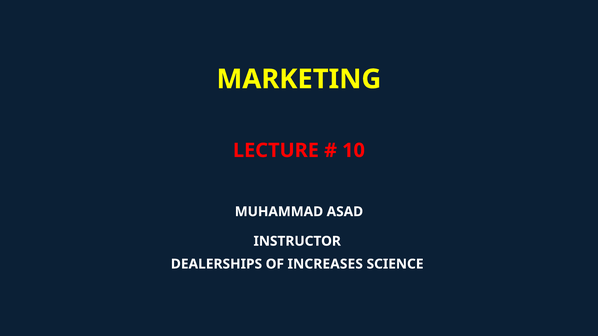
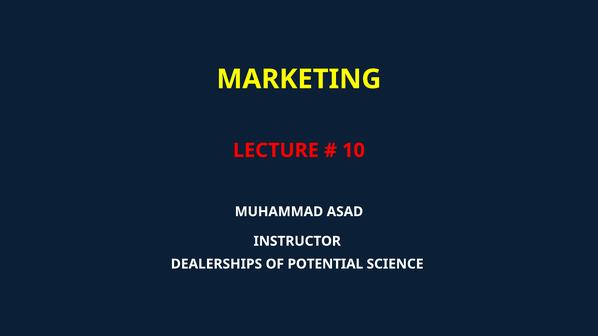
INCREASES: INCREASES -> POTENTIAL (325, 264)
